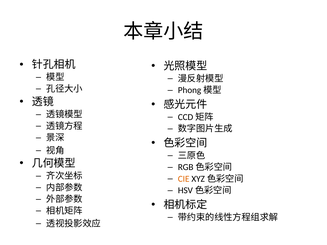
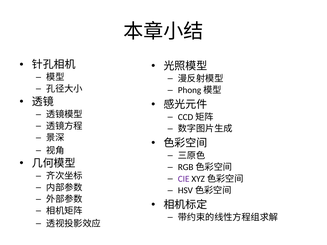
CIE colour: orange -> purple (184, 179)
